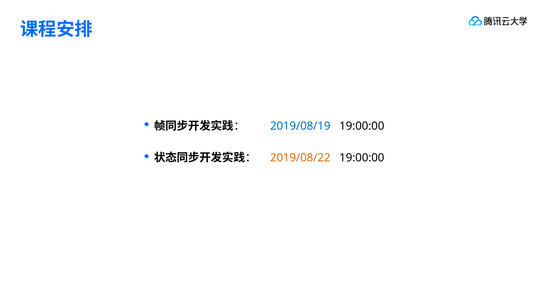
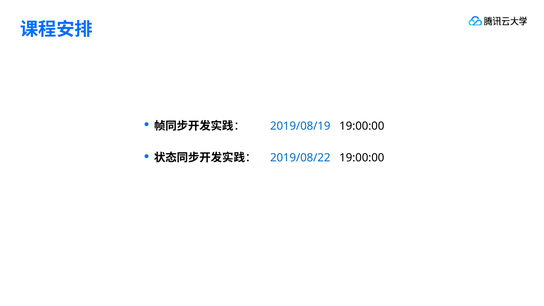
2019/08/22 colour: orange -> blue (300, 158)
